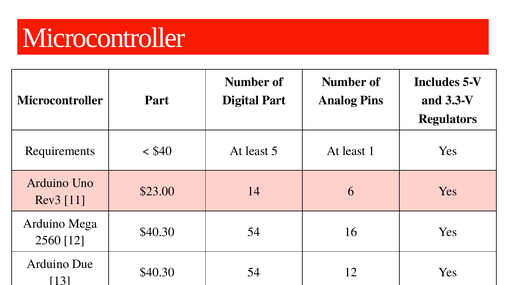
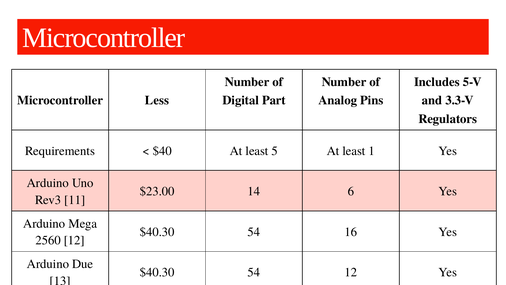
Microcontroller Part: Part -> Less (157, 100)
